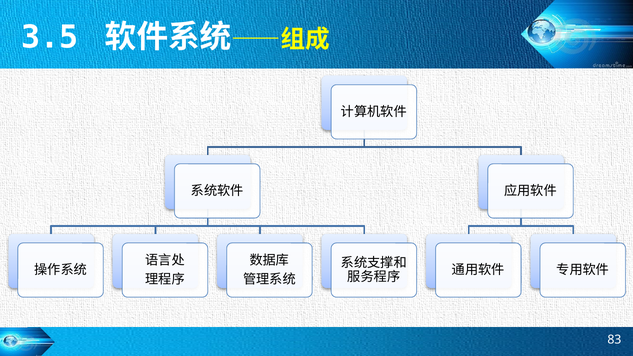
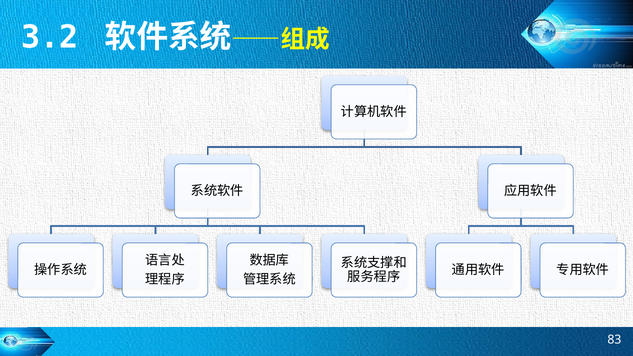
3.5: 3.5 -> 3.2 (50, 37)
